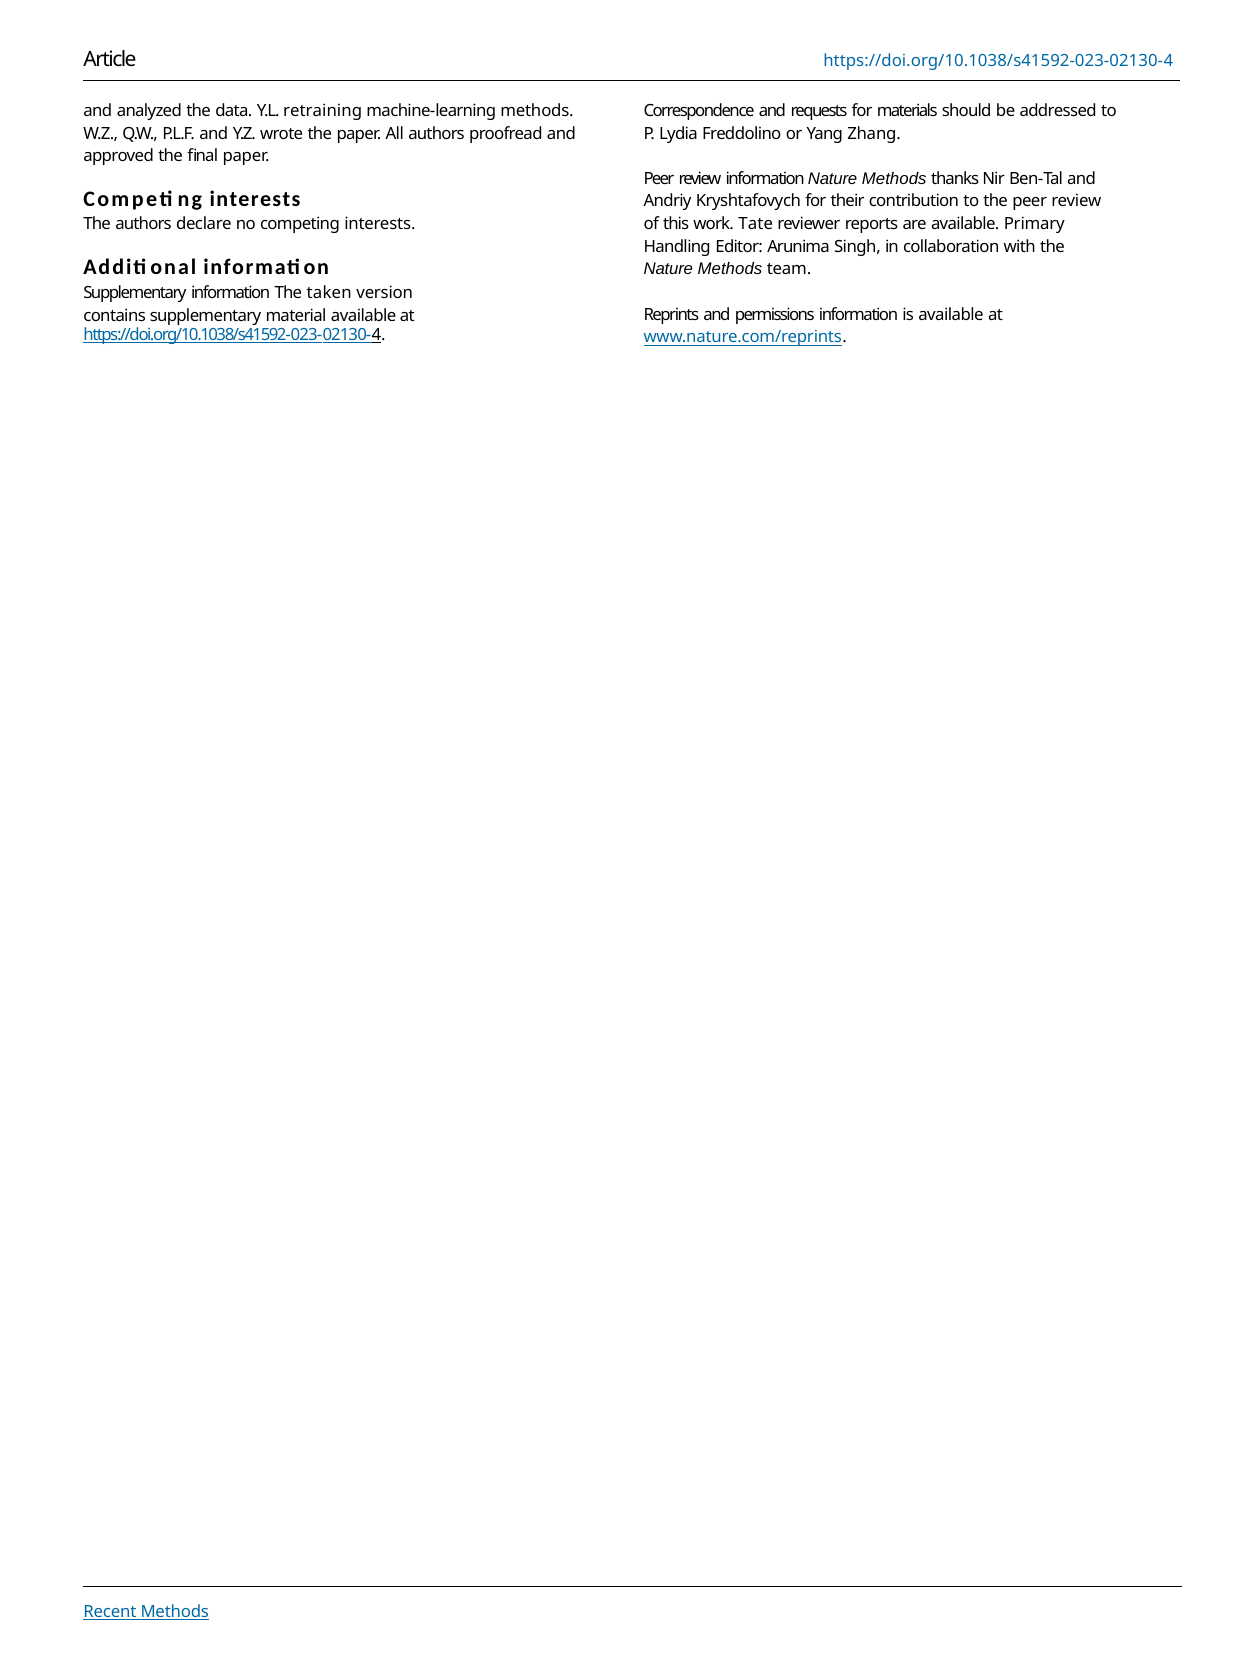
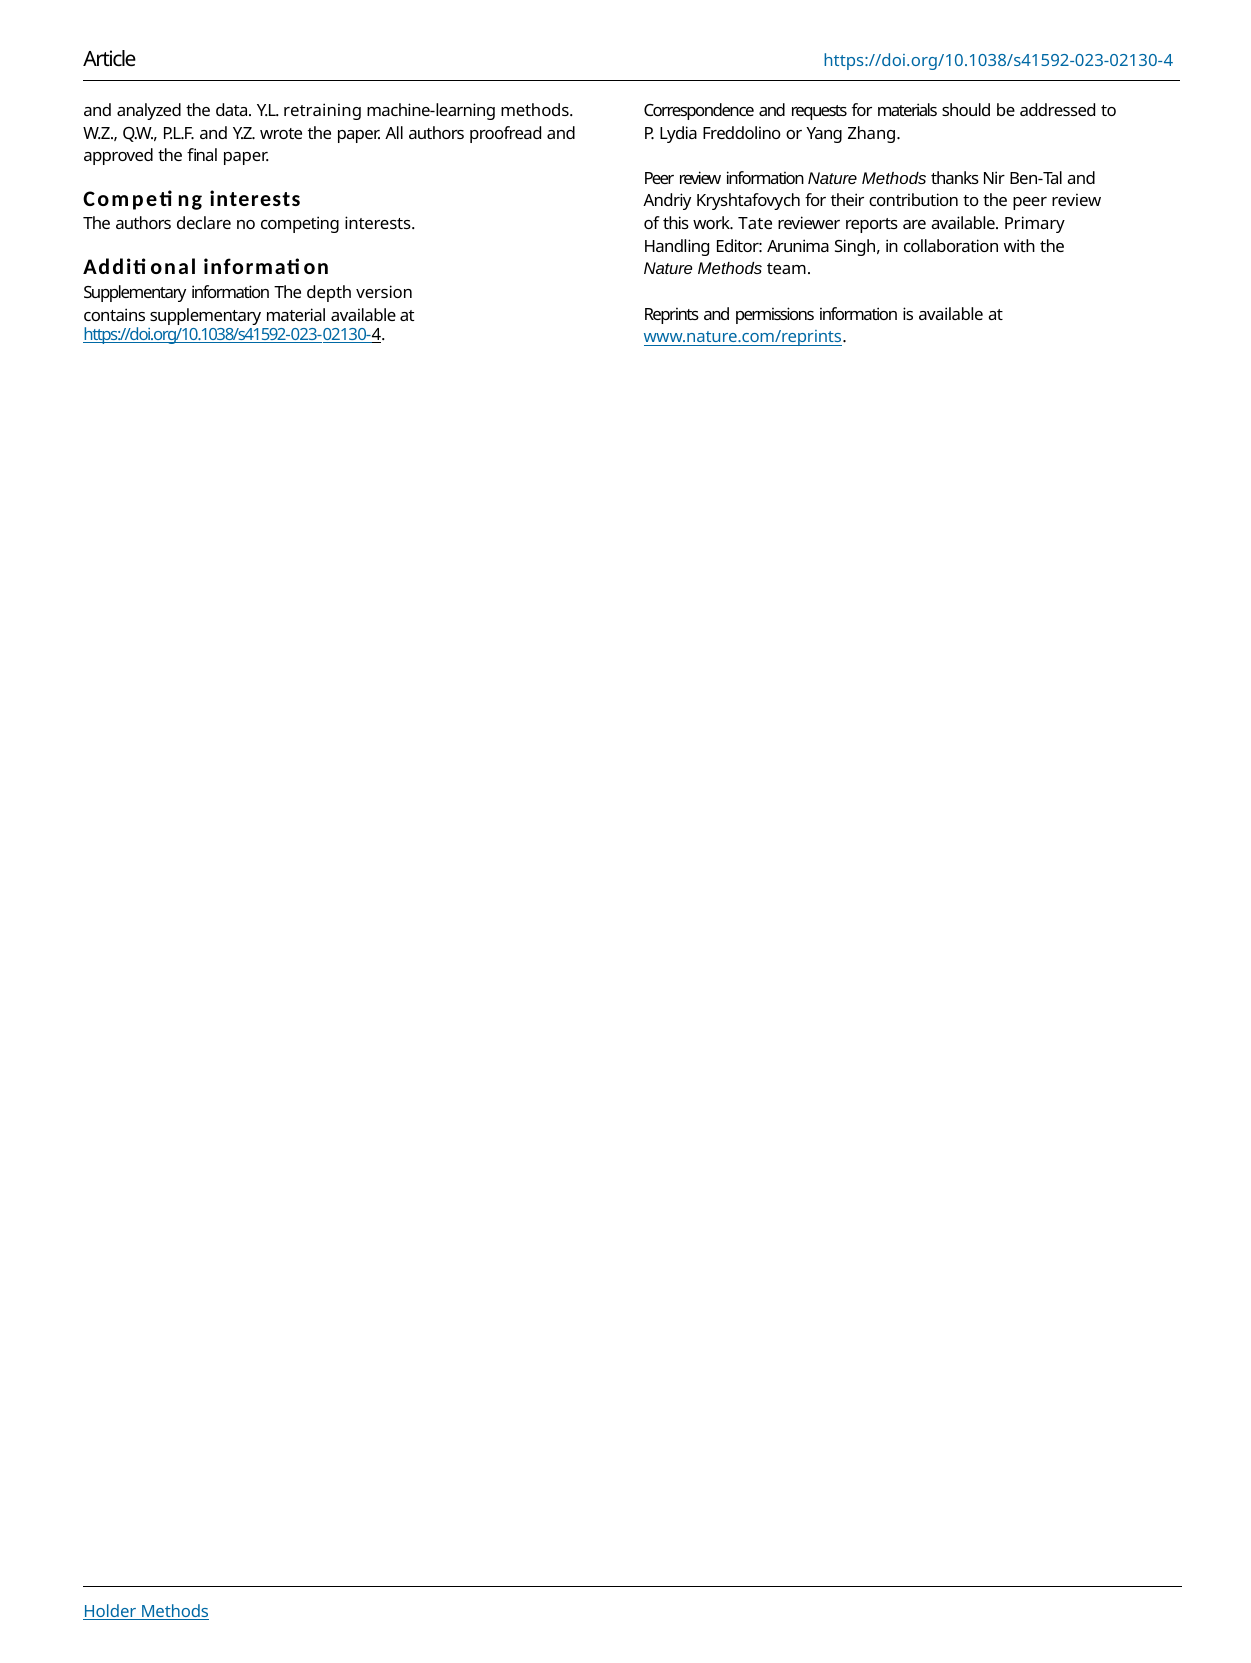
taken: taken -> depth (329, 293)
Recent: Recent -> Holder (110, 1612)
